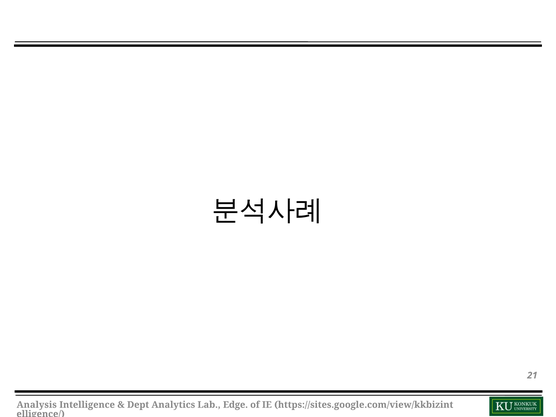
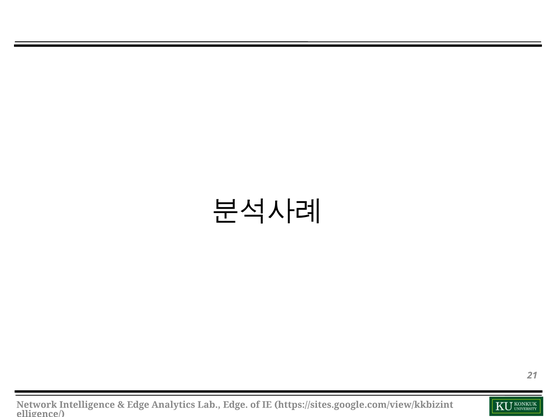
Analysis: Analysis -> Network (37, 405)
Dept: Dept -> Edge (138, 405)
